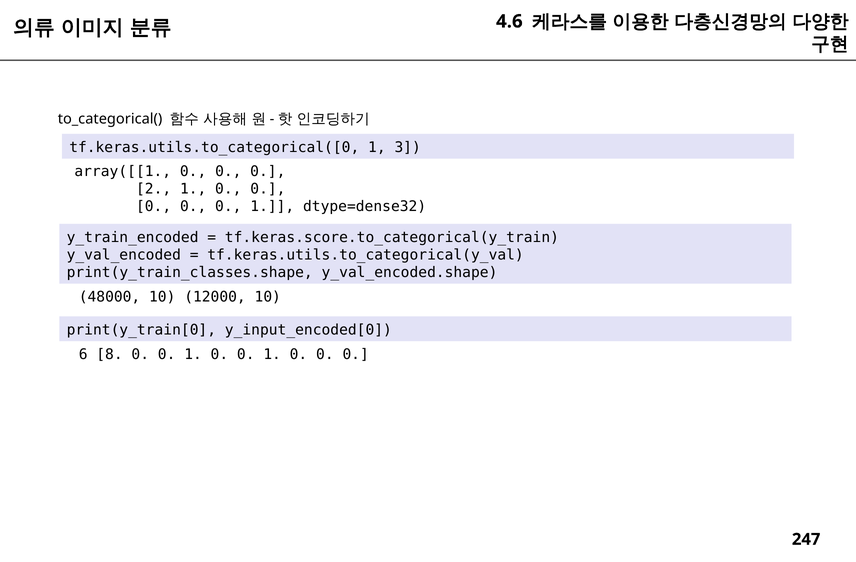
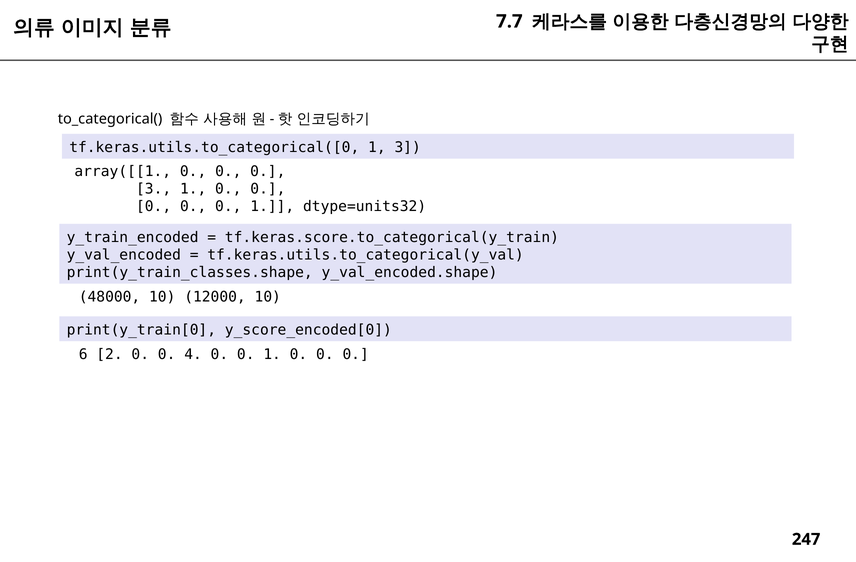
4.6: 4.6 -> 7.7 (509, 21)
2: 2 -> 3 (154, 189)
dtype=dense32: dtype=dense32 -> dtype=units32 (365, 206)
y_input_encoded[0: y_input_encoded[0 -> y_score_encoded[0 (308, 330)
8: 8 -> 2 (109, 354)
1: 1 -> 4 (193, 354)
